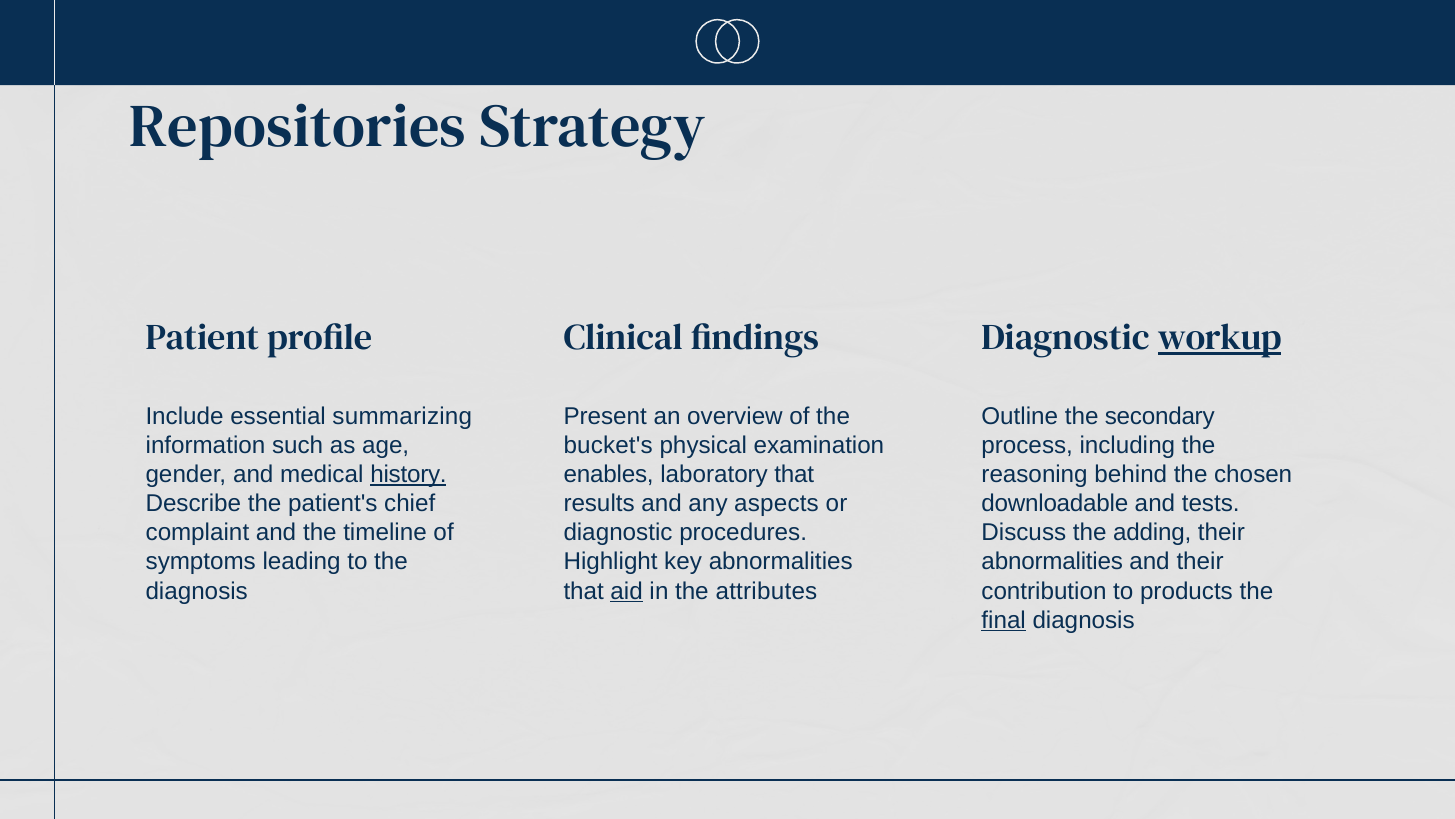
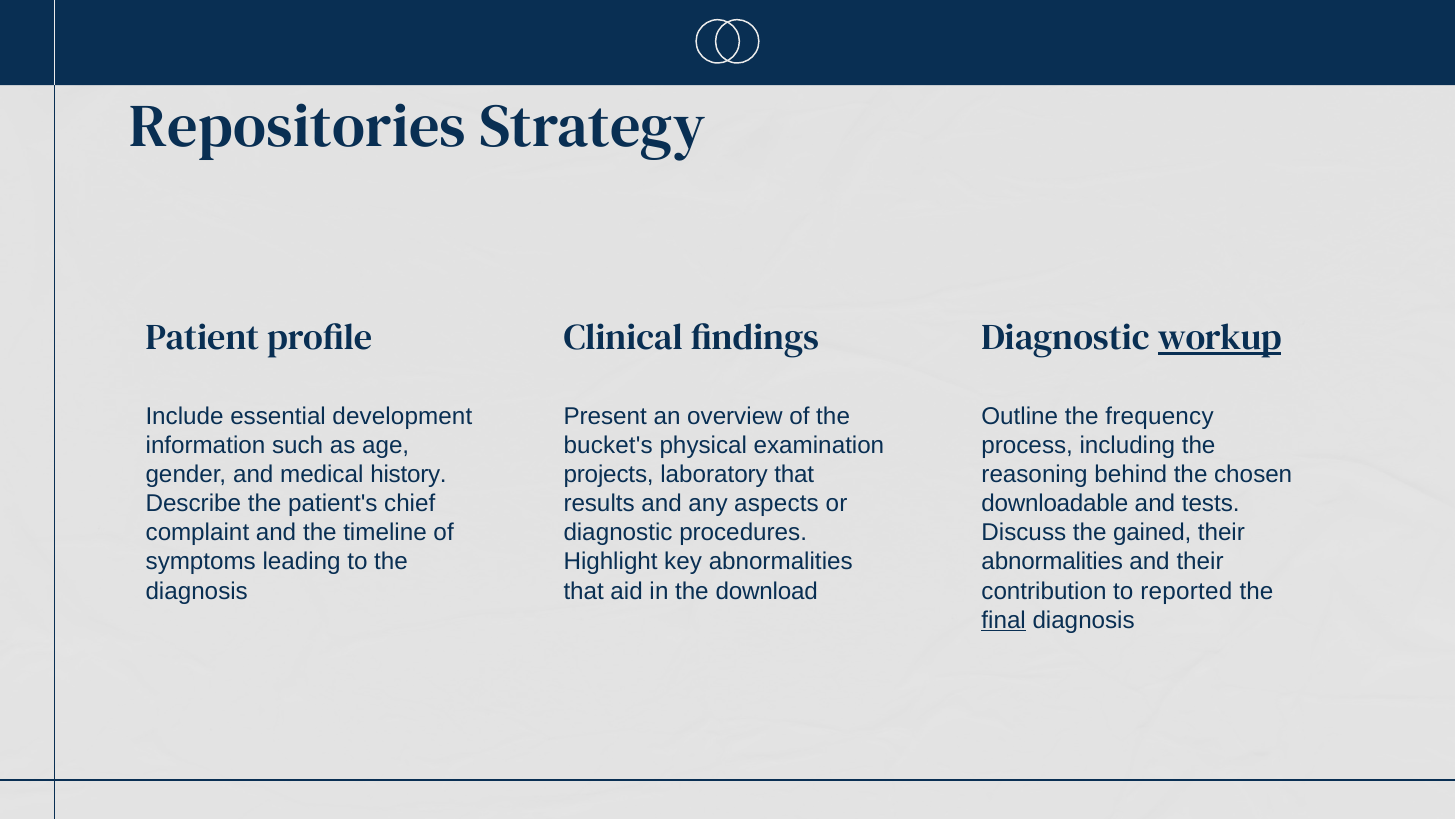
summarizing: summarizing -> development (402, 416)
secondary: secondary -> frequency (1160, 416)
history underline: present -> none (408, 474)
enables: enables -> projects (609, 474)
adding: adding -> gained (1152, 533)
aid underline: present -> none (627, 591)
attributes: attributes -> download (767, 591)
products: products -> reported (1186, 591)
